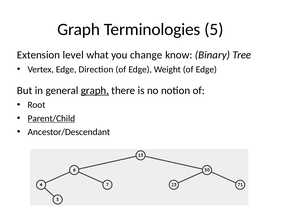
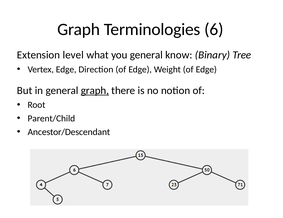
5: 5 -> 6 (214, 30)
you change: change -> general (146, 55)
Parent/Child underline: present -> none (51, 119)
